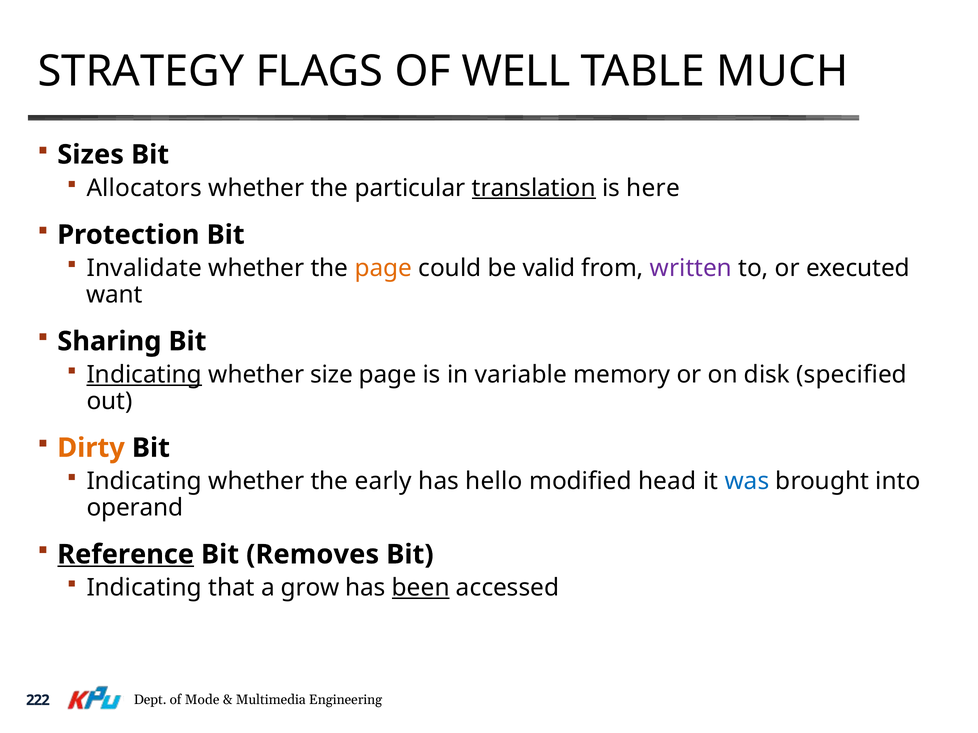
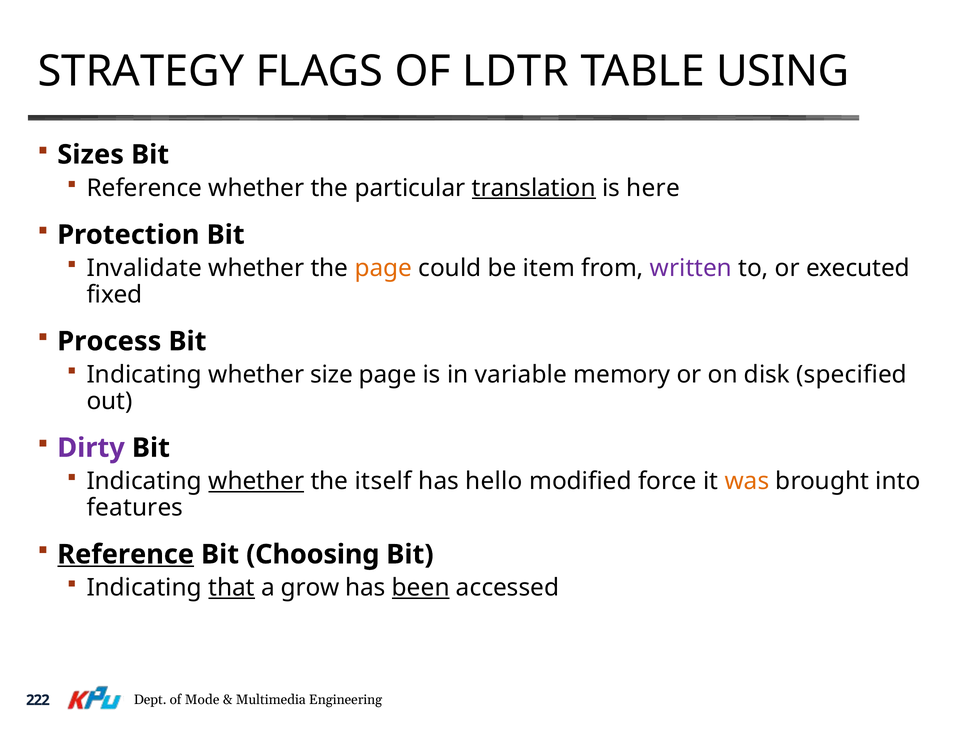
WELL: WELL -> LDTR (516, 72)
MUCH: MUCH -> USING (783, 72)
Allocators: Allocators -> Reference (144, 188)
valid: valid -> item (549, 268)
want: want -> fixed (115, 295)
Sharing: Sharing -> Process (109, 342)
Indicating underline: present -> none (144, 375)
Dirty colour: orange -> purple (91, 448)
whether underline: none -> present (256, 482)
early: early -> itself (383, 482)
head: head -> force (667, 482)
was colour: blue -> orange (747, 482)
operand: operand -> features (135, 508)
Removes: Removes -> Choosing (313, 555)
that underline: none -> present (232, 588)
